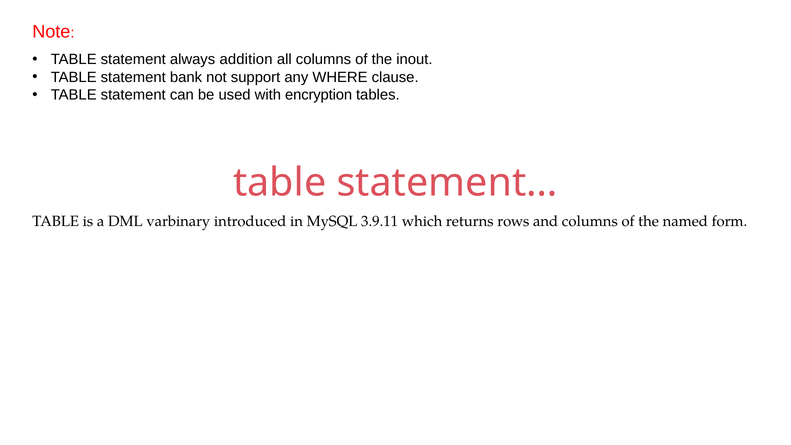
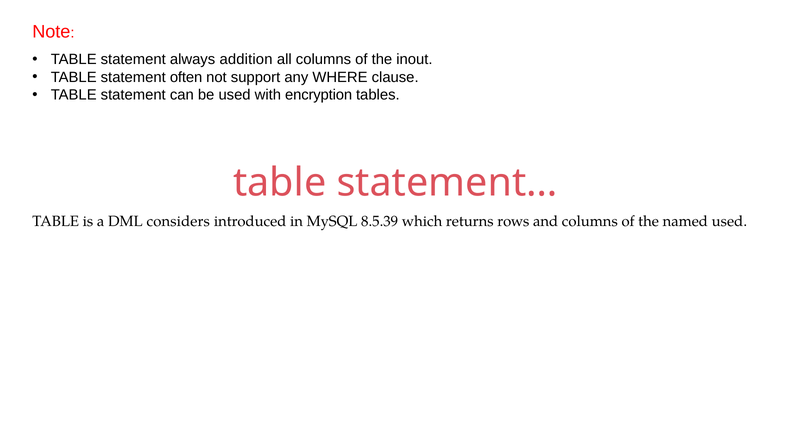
bank: bank -> often (186, 77)
varbinary: varbinary -> considers (178, 221)
3.9.11: 3.9.11 -> 8.5.39 (380, 221)
named form: form -> used (729, 221)
